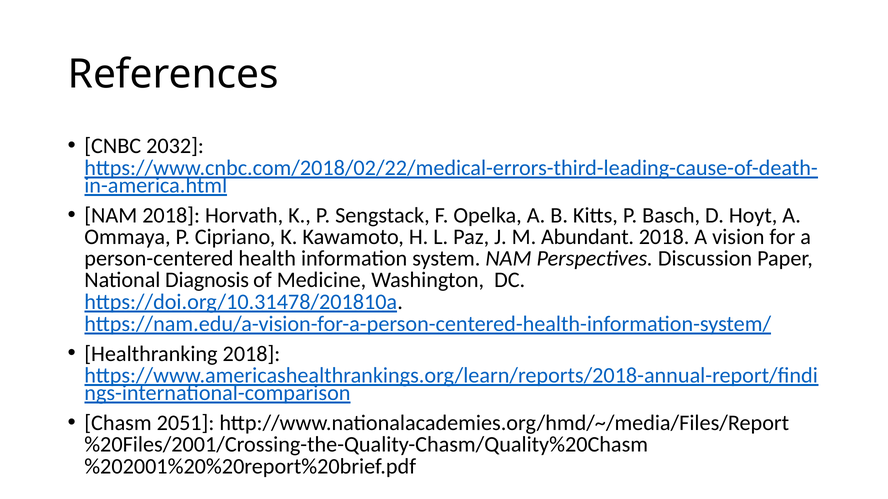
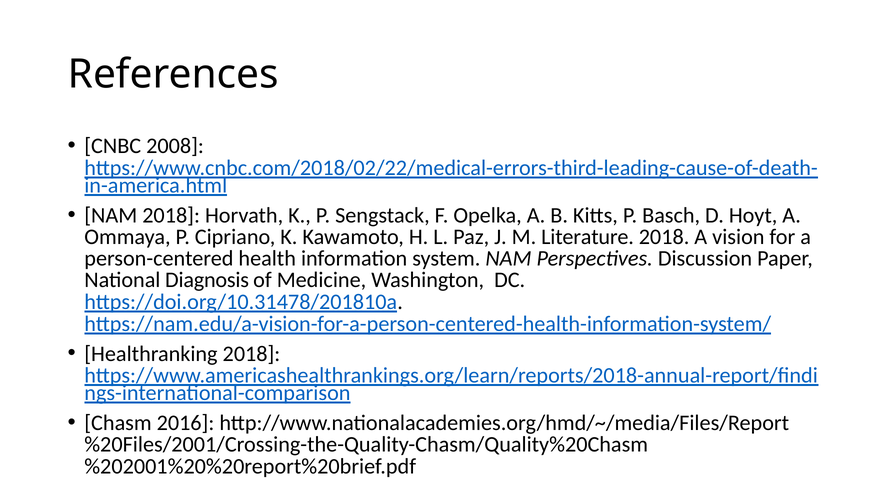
2032: 2032 -> 2008 (175, 146)
Abundant: Abundant -> Literature (588, 237)
2051: 2051 -> 2016 (185, 423)
